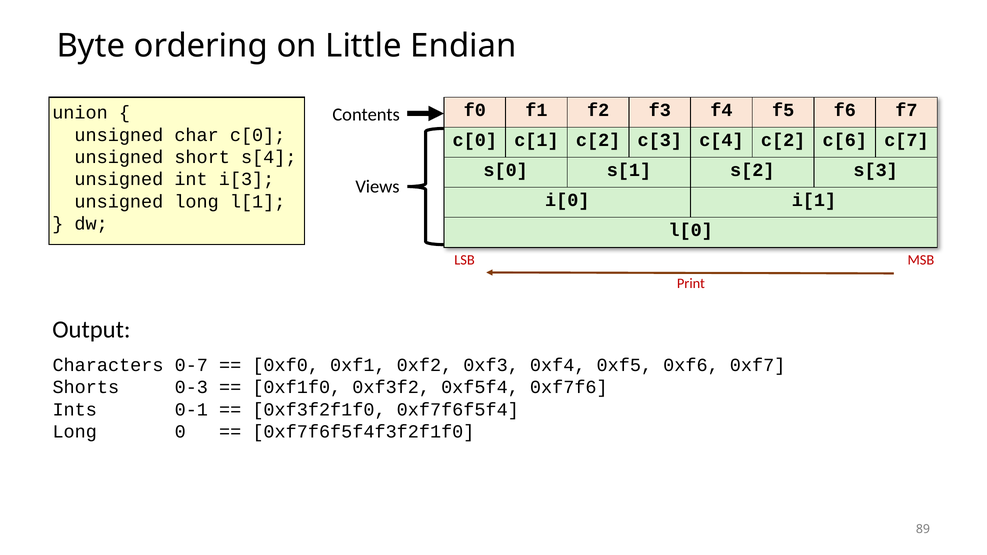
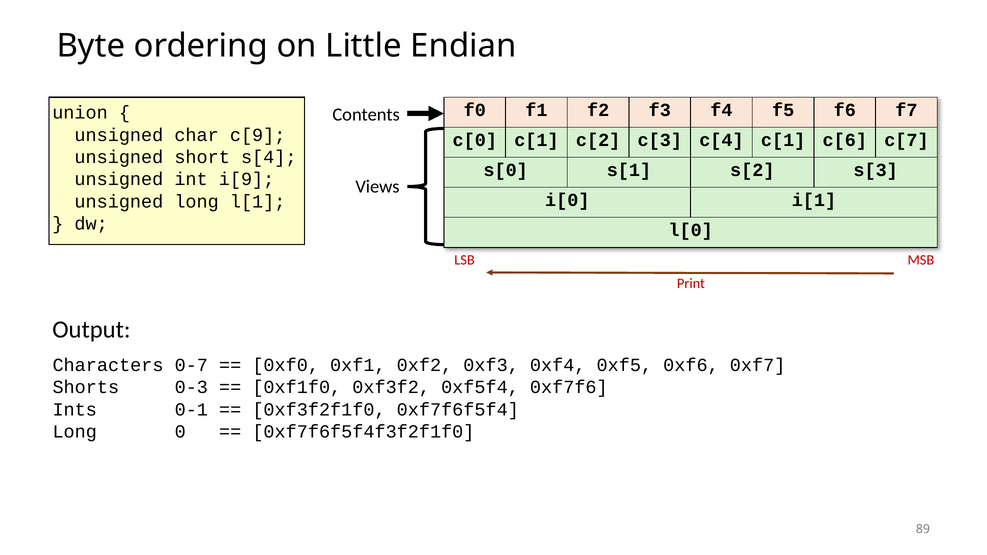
char c[0: c[0 -> c[9 (258, 135)
c[4 c[2: c[2 -> c[1 (783, 140)
i[3: i[3 -> i[9 (247, 179)
